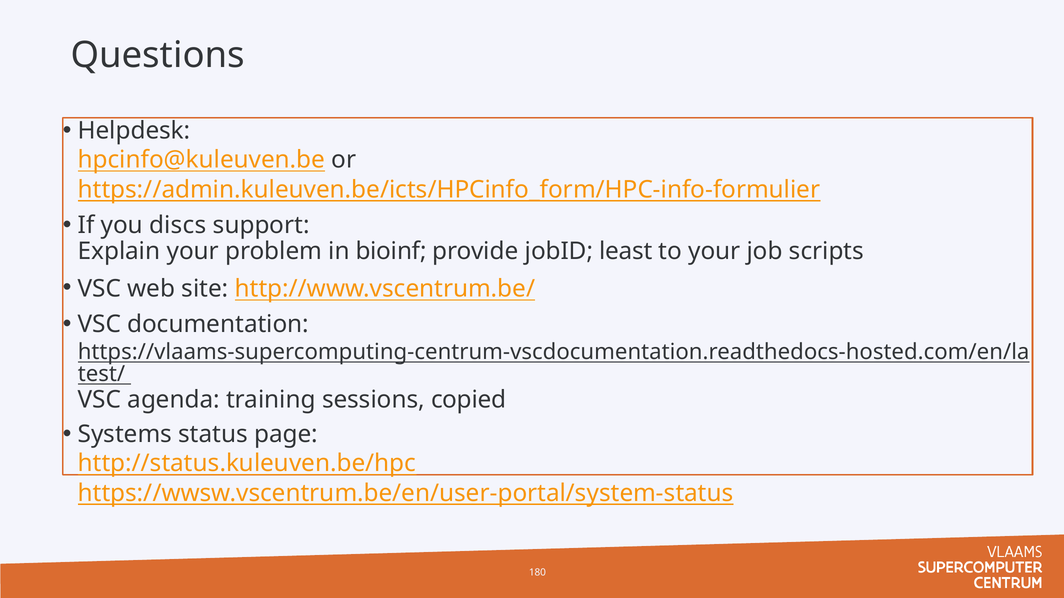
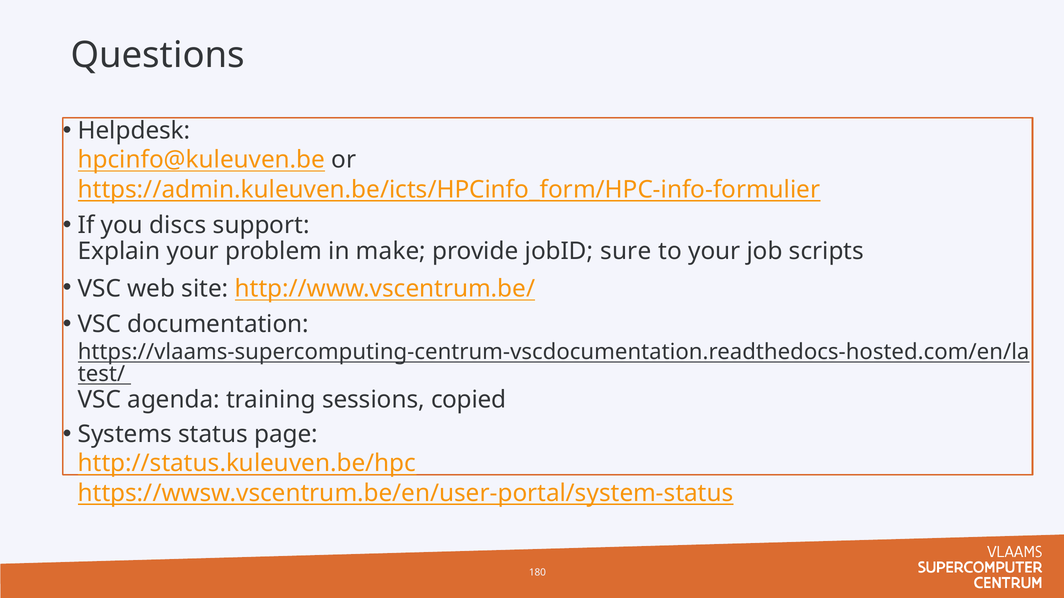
bioinf: bioinf -> make (391, 252)
least: least -> sure (626, 252)
